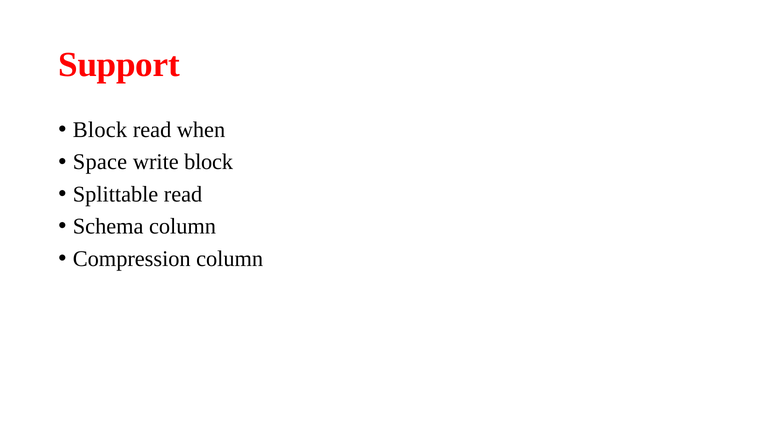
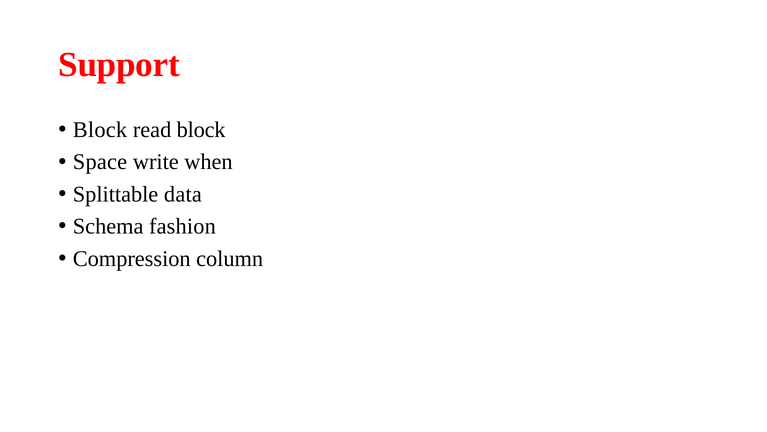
read when: when -> block (201, 130)
write block: block -> when (208, 162)
Splittable read: read -> data (183, 194)
Schema column: column -> fashion (182, 226)
